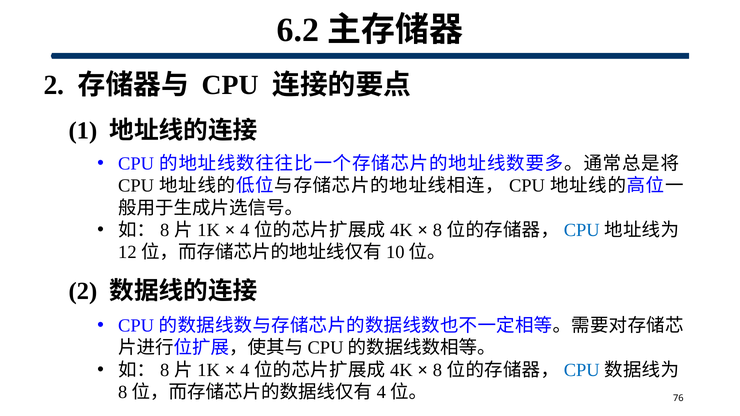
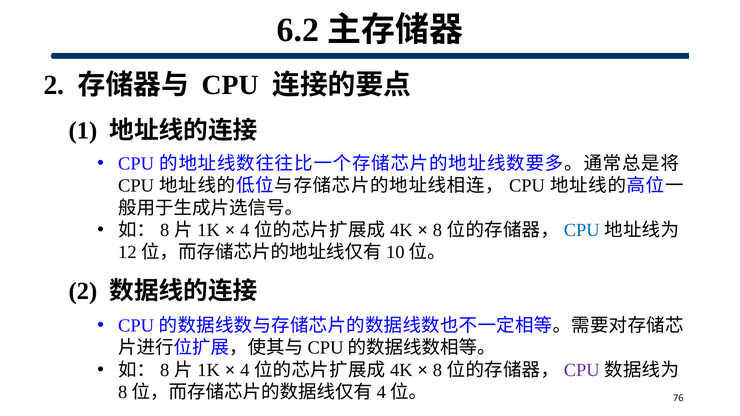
CPU colour: blue -> purple (582, 370)
